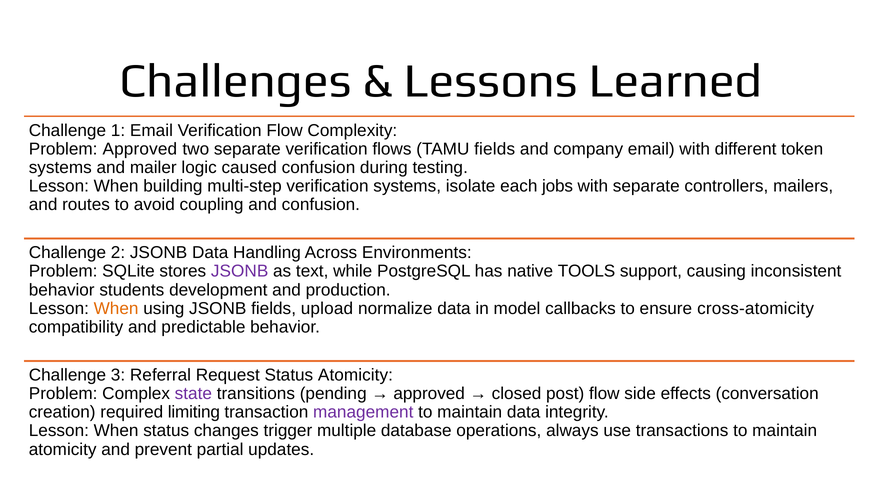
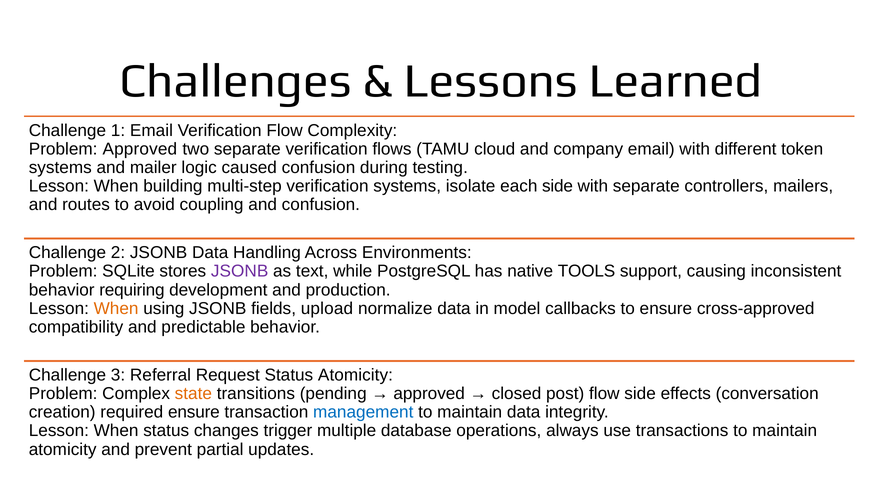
TAMU fields: fields -> cloud (495, 149)
each jobs: jobs -> side (558, 186)
students: students -> requiring (132, 290)
cross-atomicity: cross-atomicity -> cross-approved (756, 308)
state colour: purple -> orange (193, 394)
required limiting: limiting -> ensure (194, 412)
management colour: purple -> blue (363, 412)
